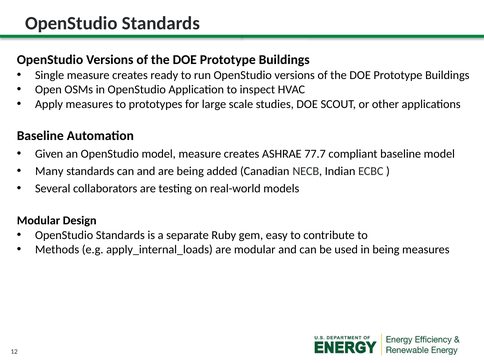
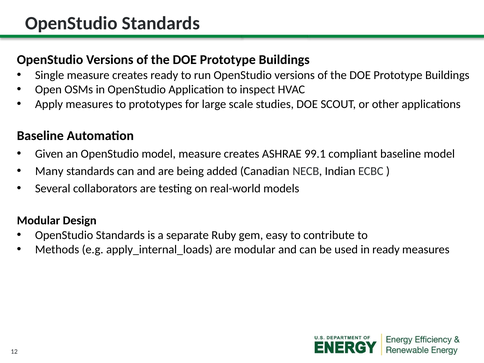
77.7: 77.7 -> 99.1 (315, 154)
in being: being -> ready (386, 250)
